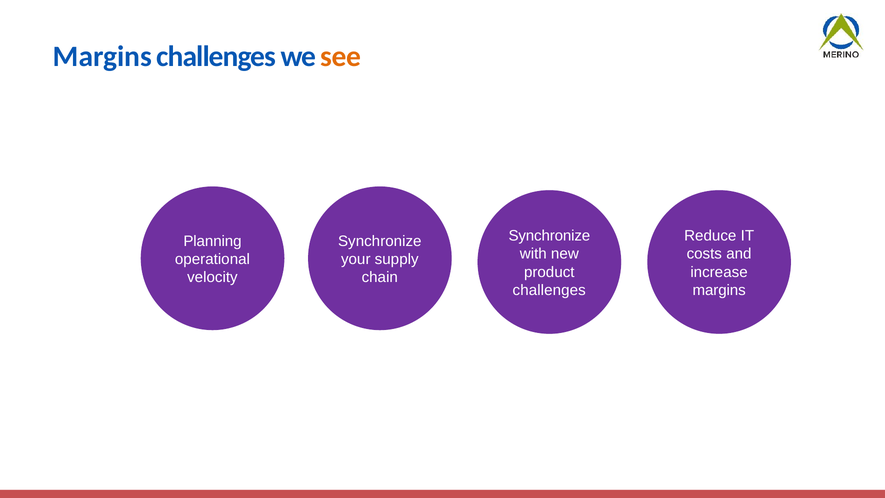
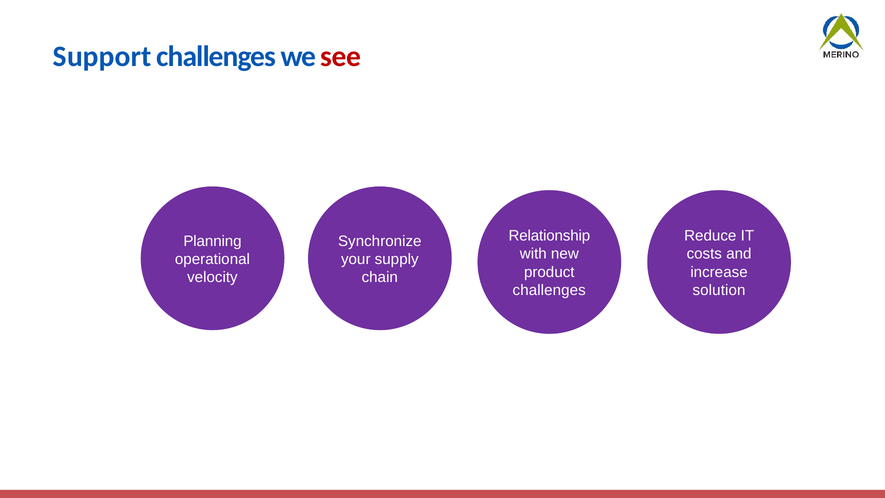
Margins: Margins -> Support (102, 57)
see colour: orange -> red (341, 57)
Synchronize: Synchronize -> Relationship (549, 236)
margins: margins -> solution (719, 290)
